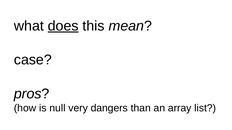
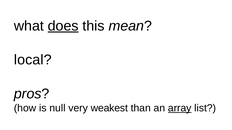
case: case -> local (33, 60)
dangers: dangers -> weakest (109, 108)
array underline: none -> present (180, 108)
